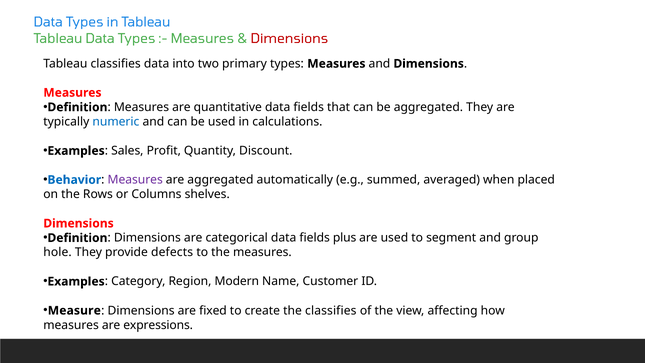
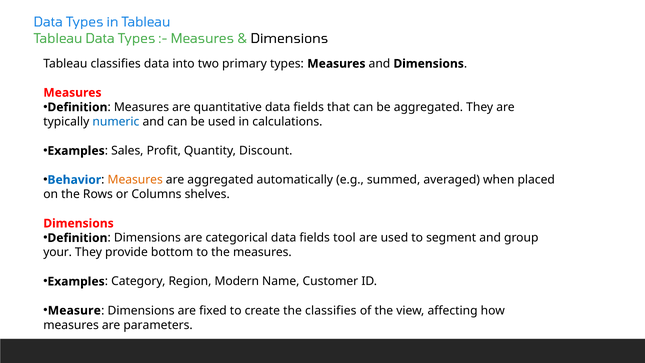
Dimensions colour: red -> black (289, 39)
Measures colour: purple -> orange (135, 180)
plus: plus -> tool (344, 238)
hole: hole -> your (58, 252)
defects: defects -> bottom (172, 252)
expressions: expressions -> parameters (158, 325)
